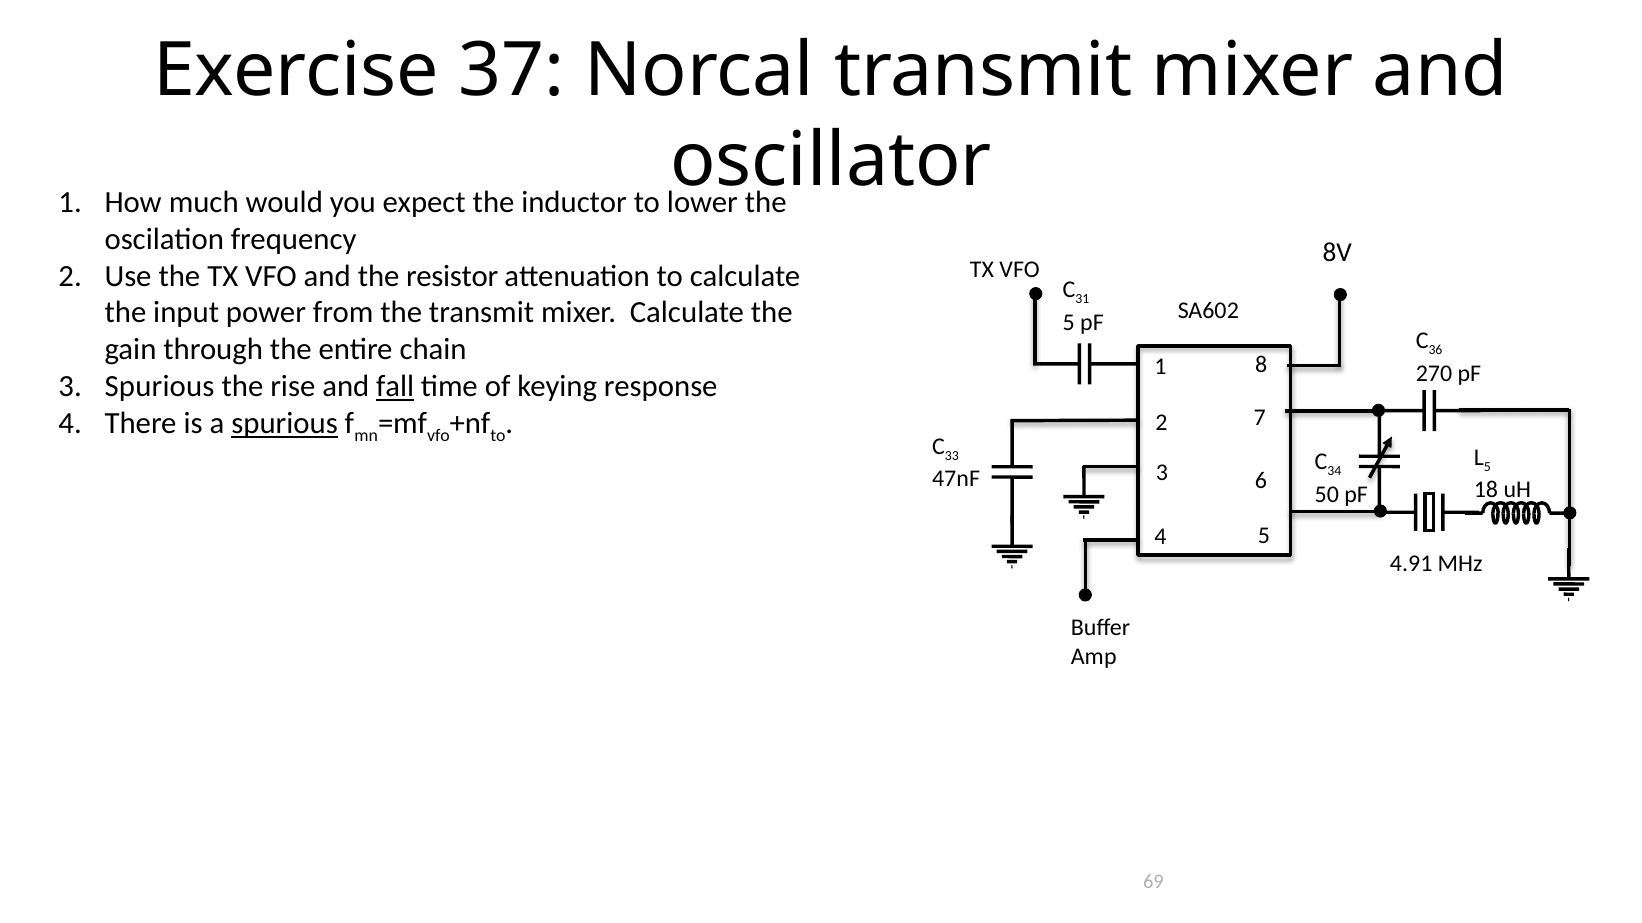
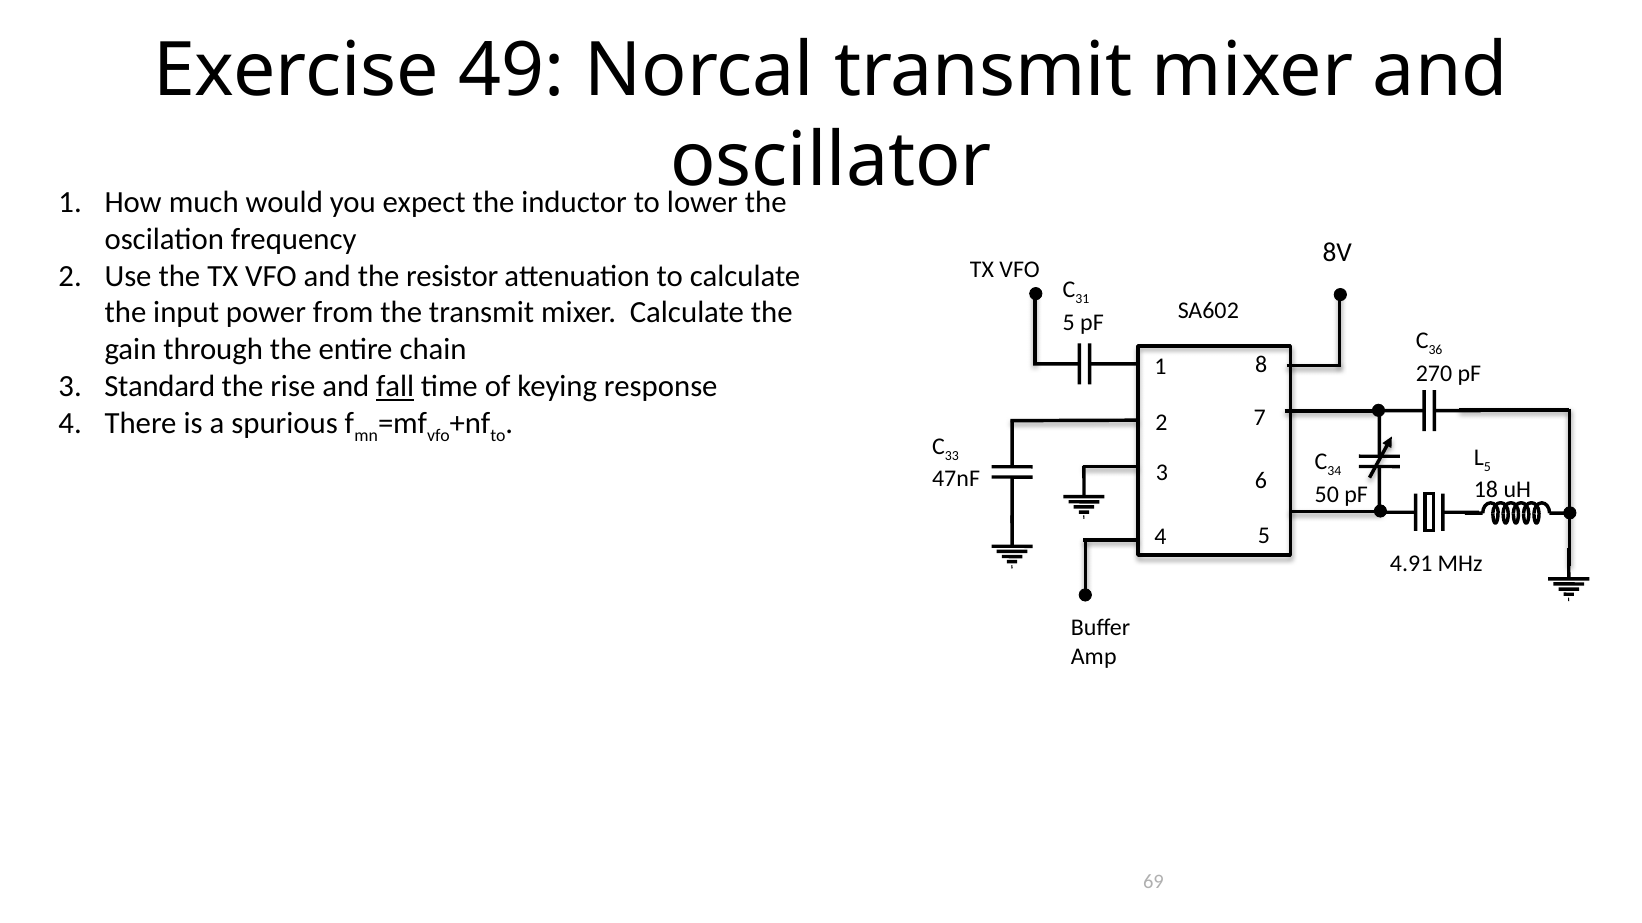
37: 37 -> 49 (512, 71)
3 Spurious: Spurious -> Standard (160, 387)
spurious underline: present -> none (285, 424)
